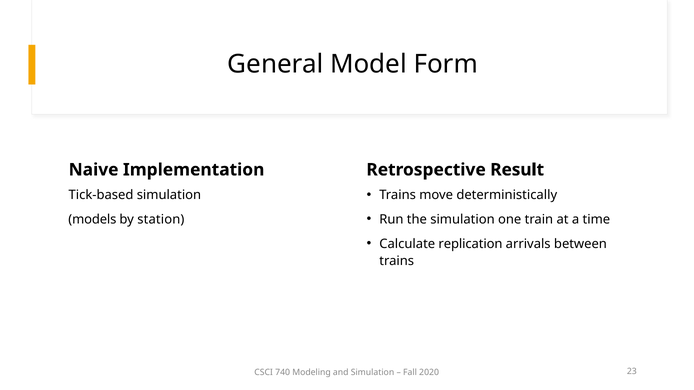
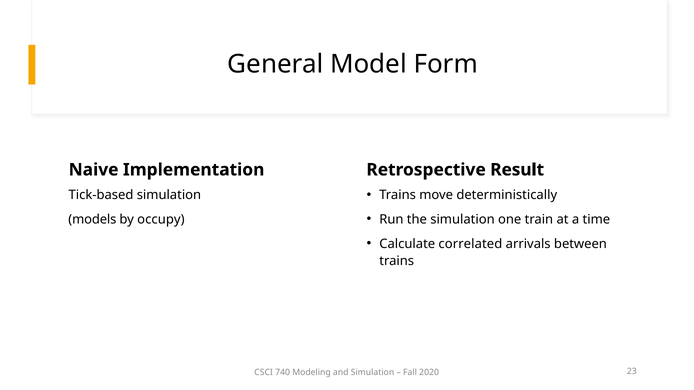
station: station -> occupy (161, 220)
replication: replication -> correlated (470, 244)
